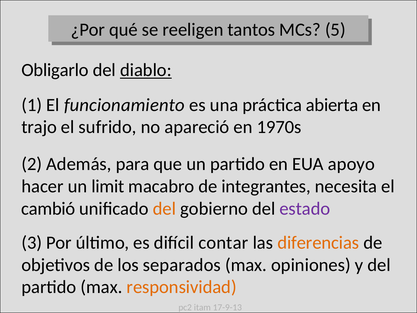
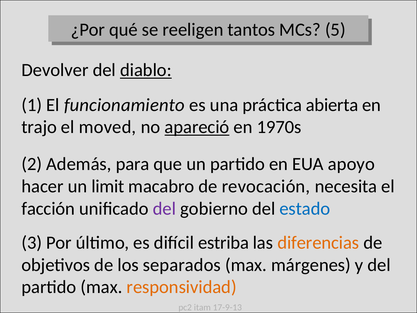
Obligarlo: Obligarlo -> Devolver (55, 70)
sufrido: sufrido -> moved (108, 127)
apareció underline: none -> present (197, 127)
integrantes: integrantes -> revocación (266, 186)
cambió: cambió -> facción (48, 208)
del colour: orange -> purple (165, 208)
estado colour: purple -> blue (305, 208)
contar: contar -> estriba (224, 242)
opiniones: opiniones -> márgenes (311, 265)
